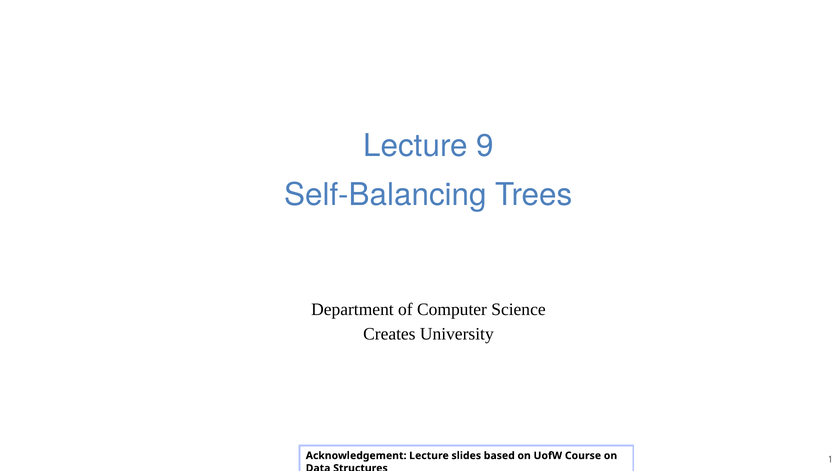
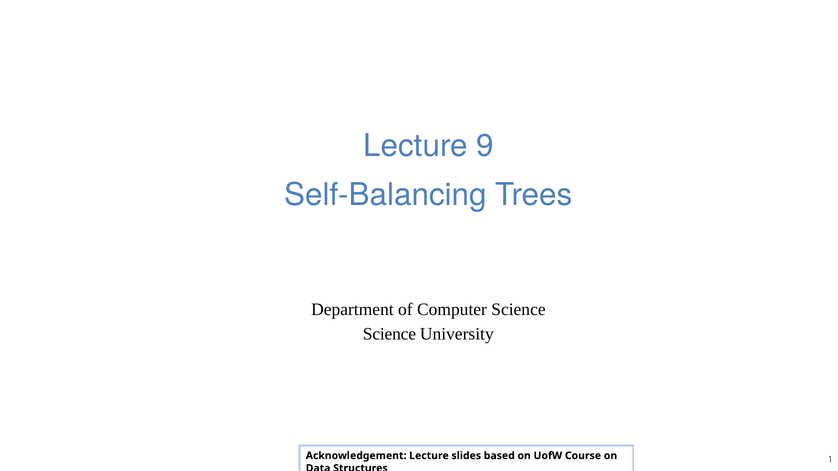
Creates: Creates -> Science (389, 334)
